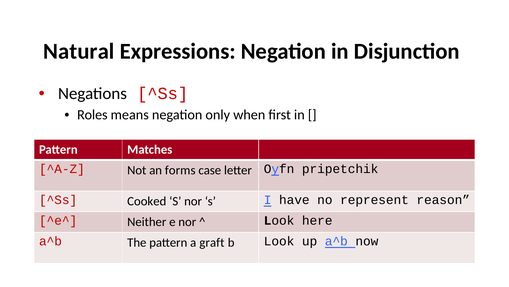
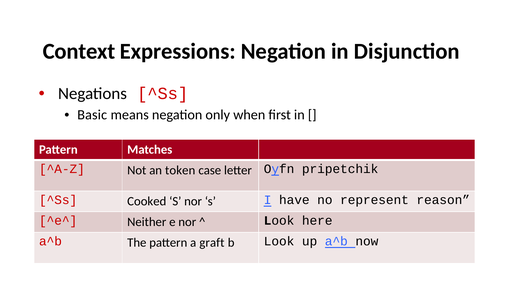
Natural: Natural -> Context (79, 51)
Roles: Roles -> Basic (92, 115)
forms: forms -> token (180, 170)
